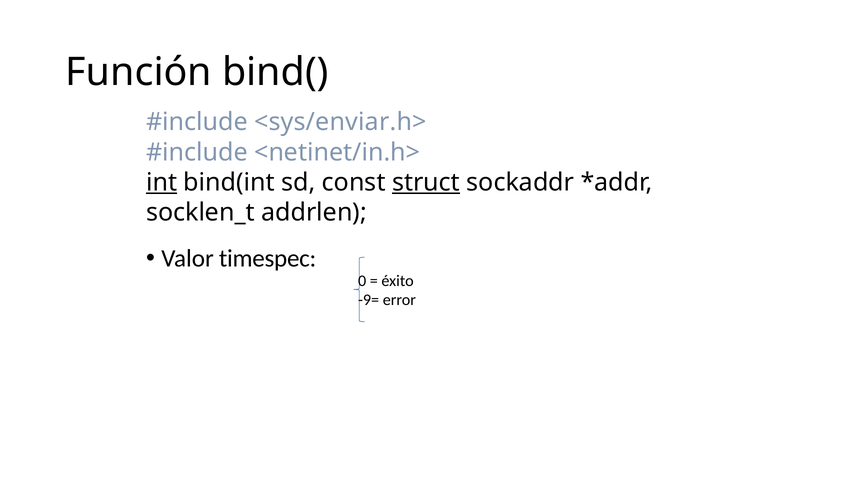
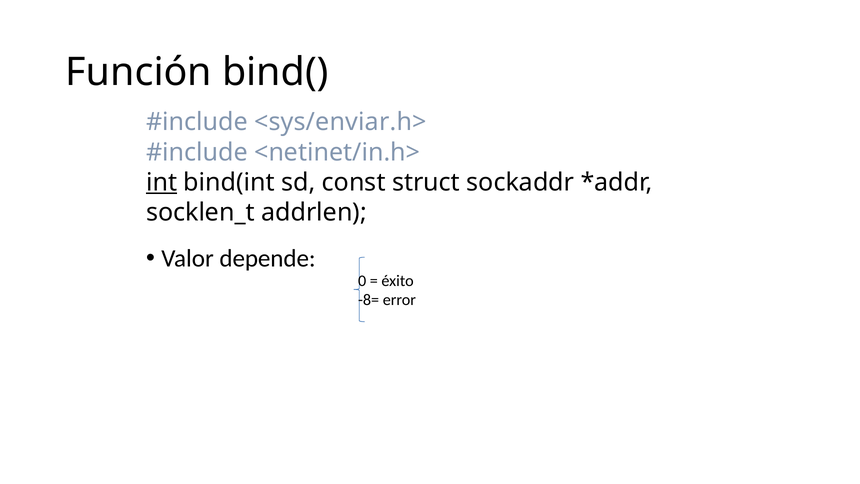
struct underline: present -> none (426, 182)
timespec: timespec -> depende (268, 259)
-9=: -9= -> -8= (369, 300)
